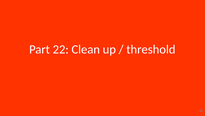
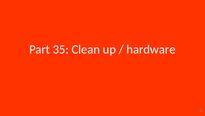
22: 22 -> 35 (61, 49)
threshold: threshold -> hardware (151, 49)
